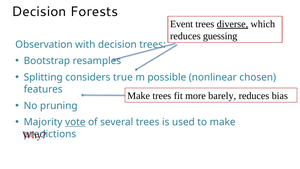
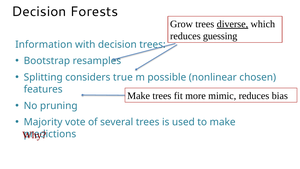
Event: Event -> Grow (181, 24)
Observation: Observation -> Information (44, 44)
barely: barely -> mimic (222, 96)
vote underline: present -> none (75, 122)
